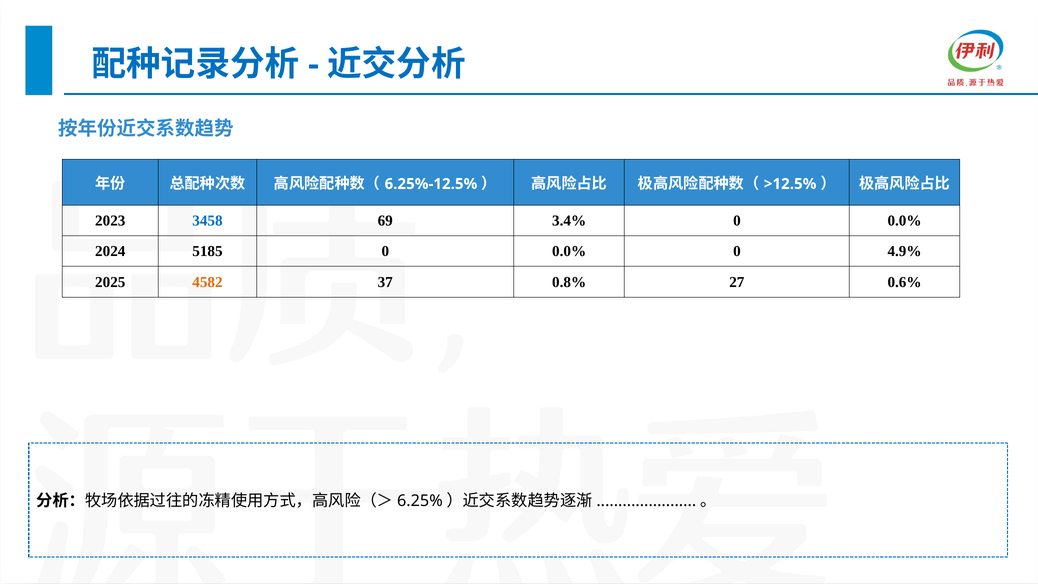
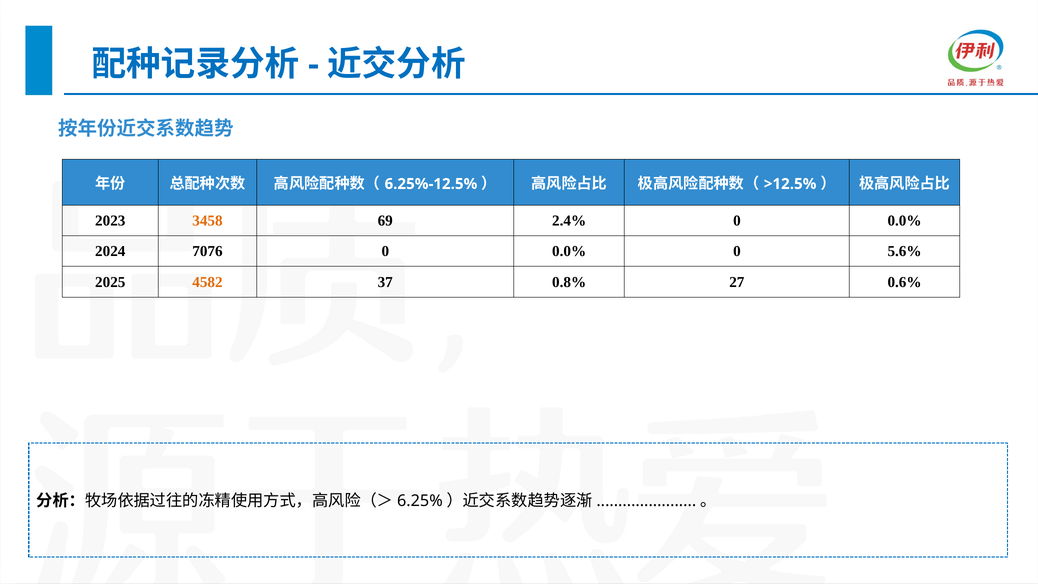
3458 colour: blue -> orange (207, 221)
3.4%: 3.4% -> 2.4% (569, 221)
5185: 5185 -> 7076 (207, 251)
4.9%: 4.9% -> 5.6% (905, 251)
